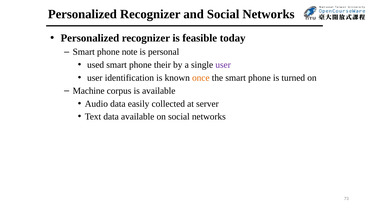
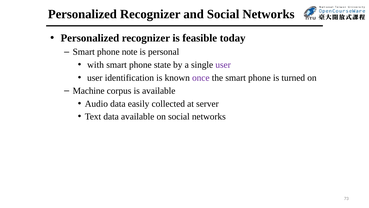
used: used -> with (96, 65)
their: their -> state (162, 65)
once colour: orange -> purple (201, 78)
